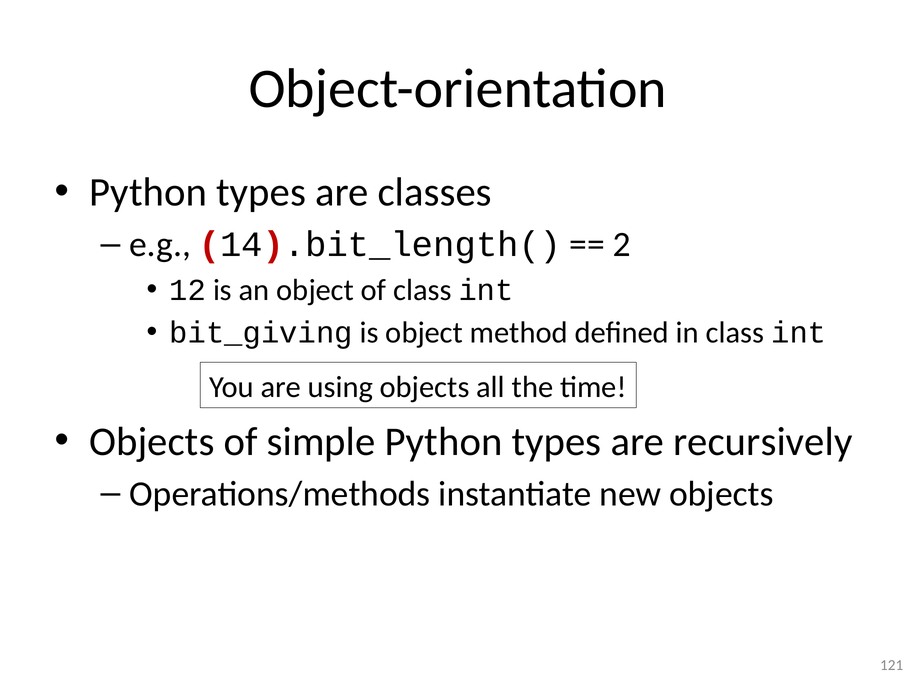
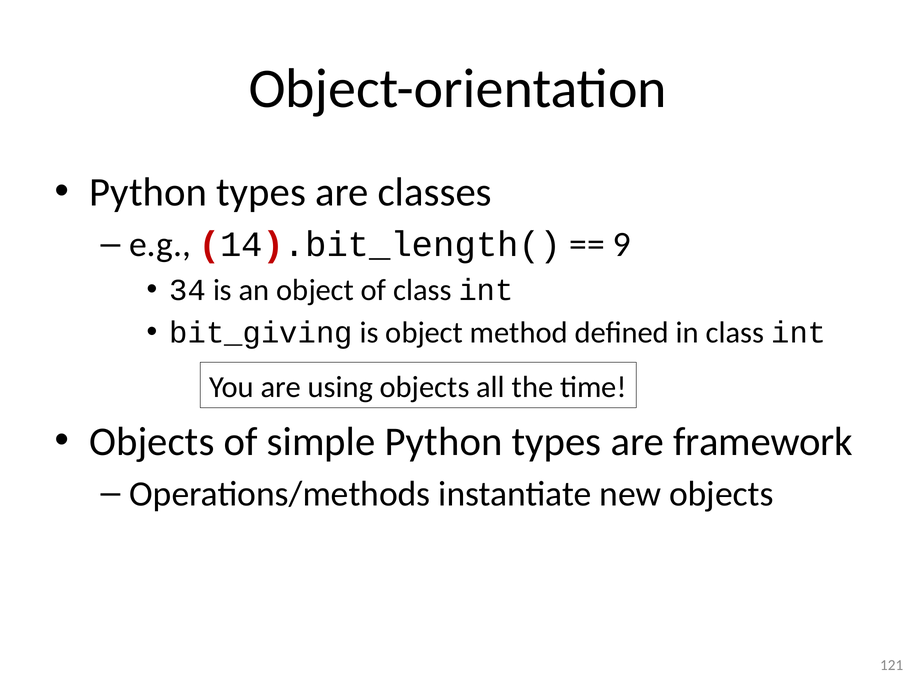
2: 2 -> 9 (622, 245)
12: 12 -> 34 (188, 290)
recursively: recursively -> framework (763, 442)
